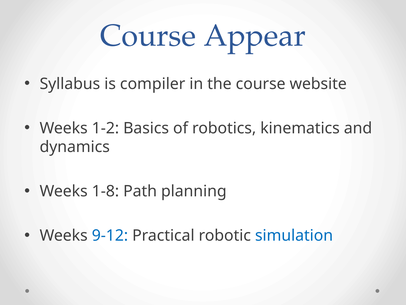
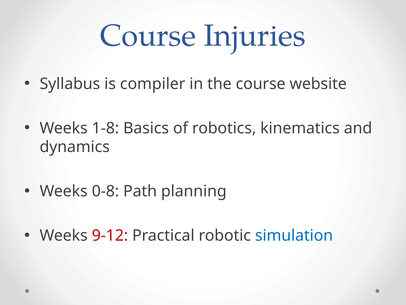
Appear: Appear -> Injuries (255, 36)
1-2: 1-2 -> 1-8 (105, 128)
1-8: 1-8 -> 0-8 (105, 191)
9-12 colour: blue -> red (110, 235)
